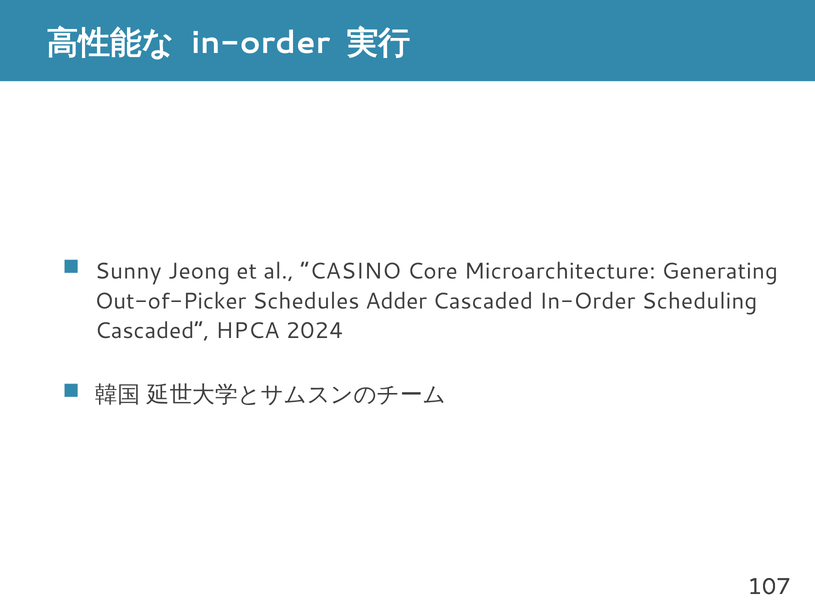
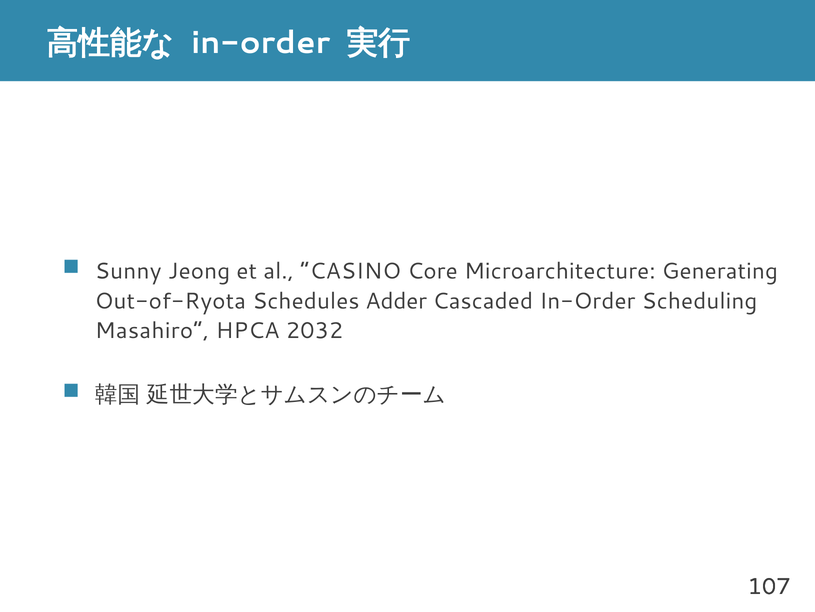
Out-of-Picker: Out-of-Picker -> Out-of-Ryota (170, 301)
Cascaded: Cascaded -> Masahiro (152, 331)
2024: 2024 -> 2032 (315, 331)
